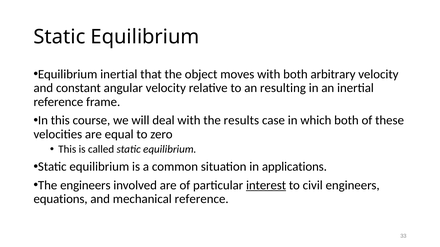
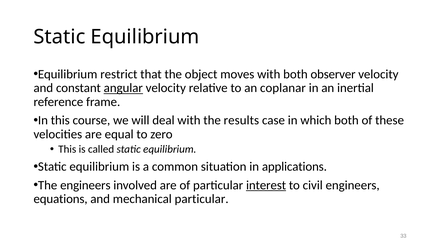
Equilibrium inertial: inertial -> restrict (119, 74)
arbitrary: arbitrary -> observer (333, 74)
angular underline: none -> present (123, 88)
resulting: resulting -> coplanar (283, 88)
mechanical reference: reference -> particular (202, 199)
